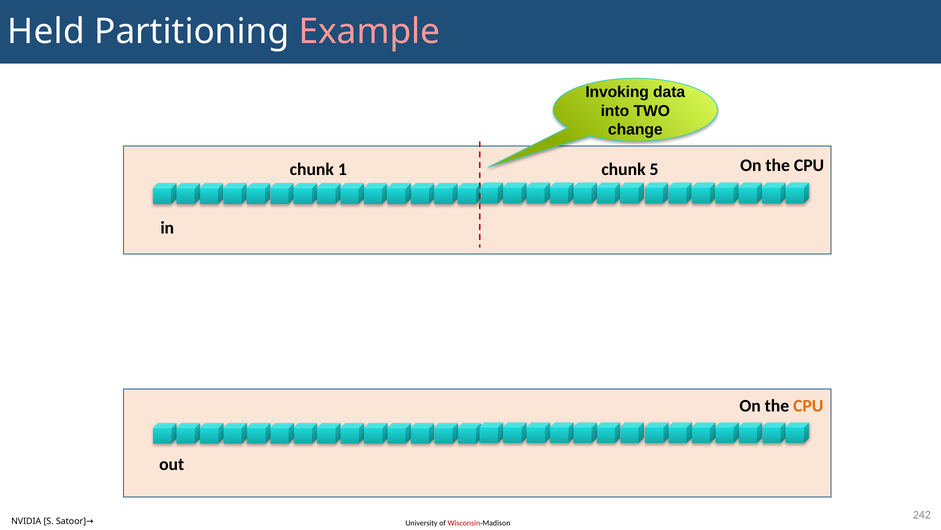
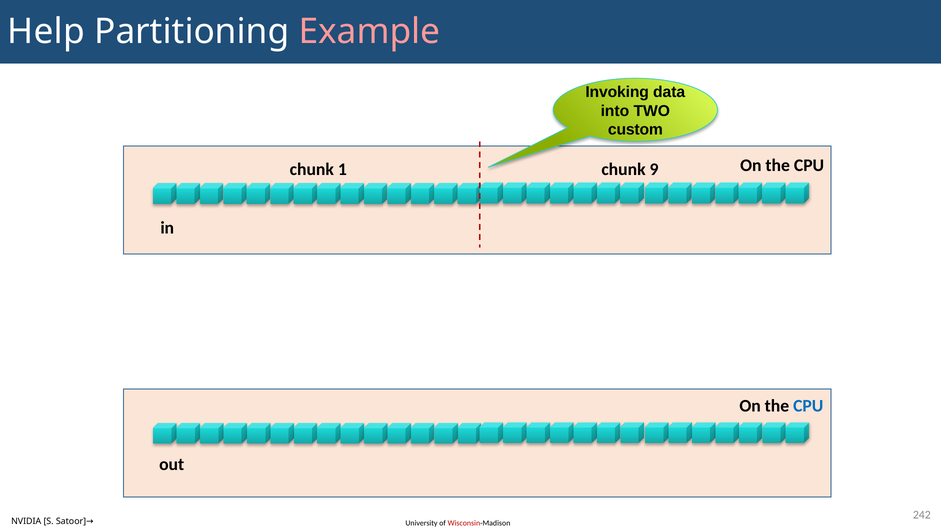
Held: Held -> Help (46, 32)
change: change -> custom (635, 130)
5: 5 -> 9 (654, 169)
CPU colour: orange -> blue (808, 405)
